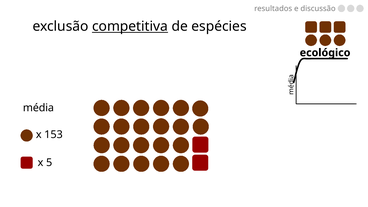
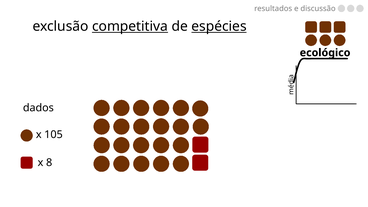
espécies underline: none -> present (219, 26)
média: média -> dados (38, 108)
153: 153 -> 105 (54, 135)
5: 5 -> 8 (49, 163)
